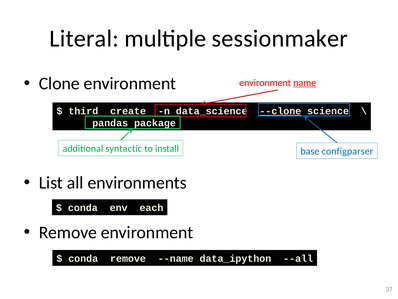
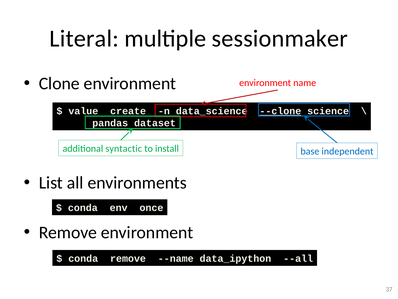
name underline: present -> none (305, 83)
third: third -> value (83, 111)
package: package -> dataset (155, 123)
configparser: configparser -> independent (348, 151)
each: each -> once (151, 208)
